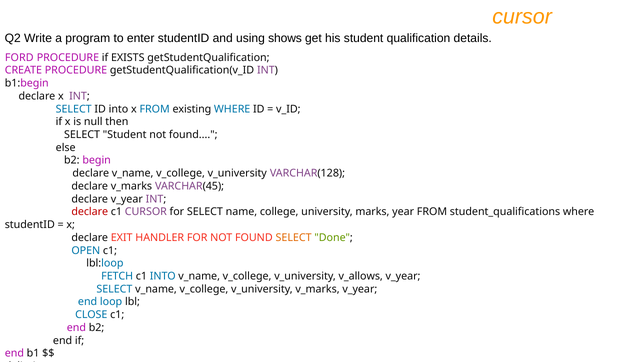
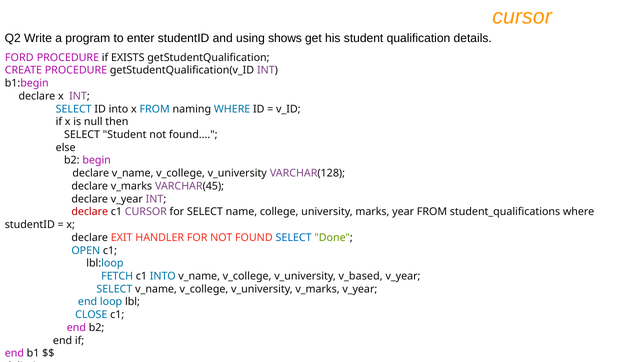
existing: existing -> naming (192, 109)
SELECT colour: orange -> blue (294, 237)
v_allows: v_allows -> v_based (361, 276)
